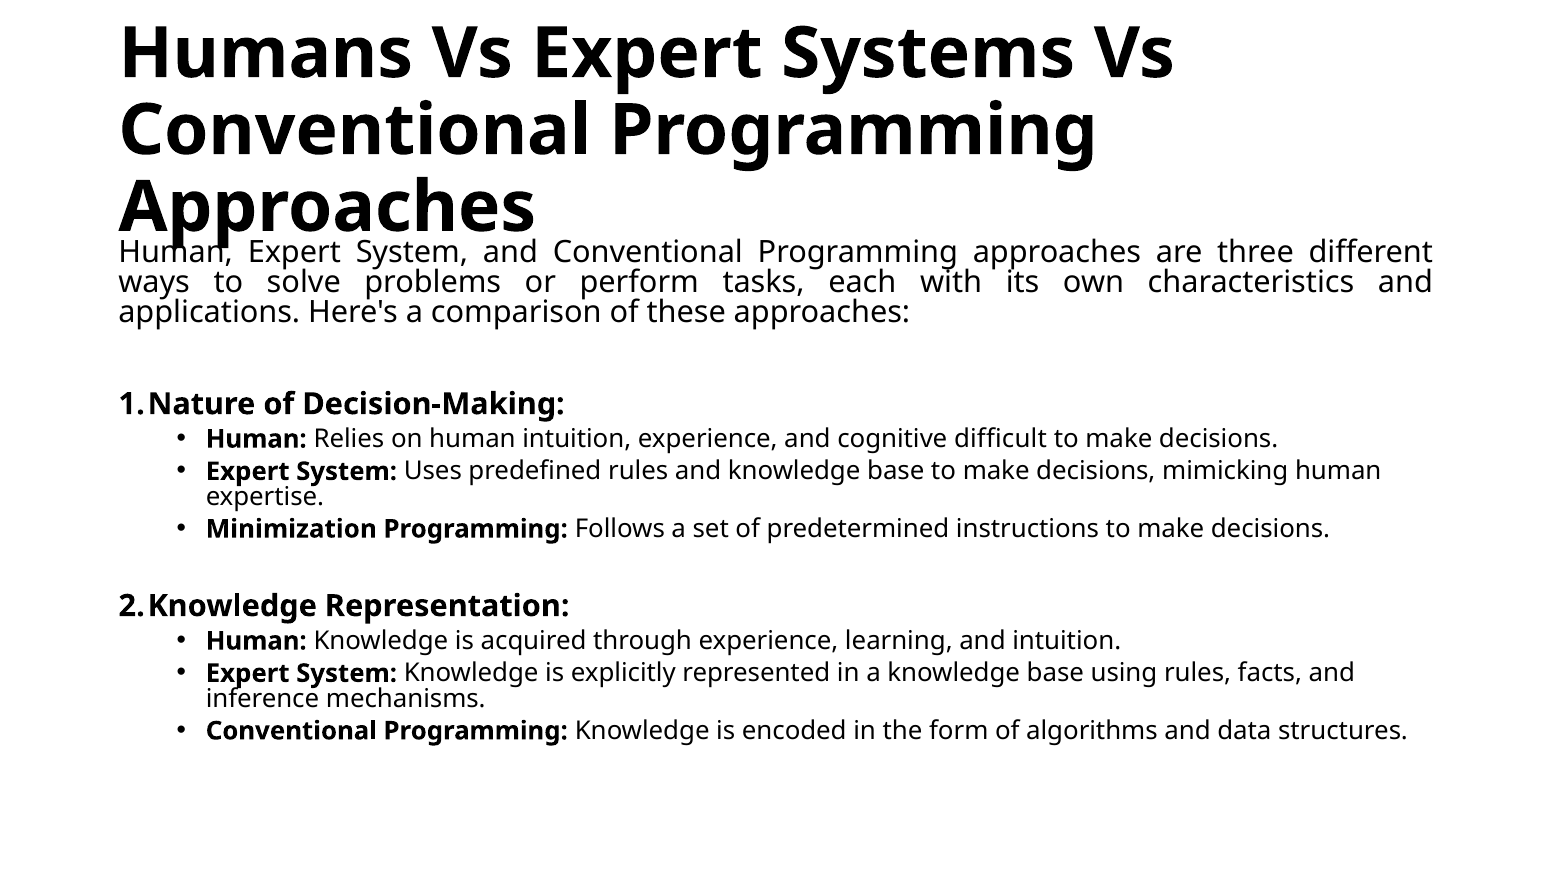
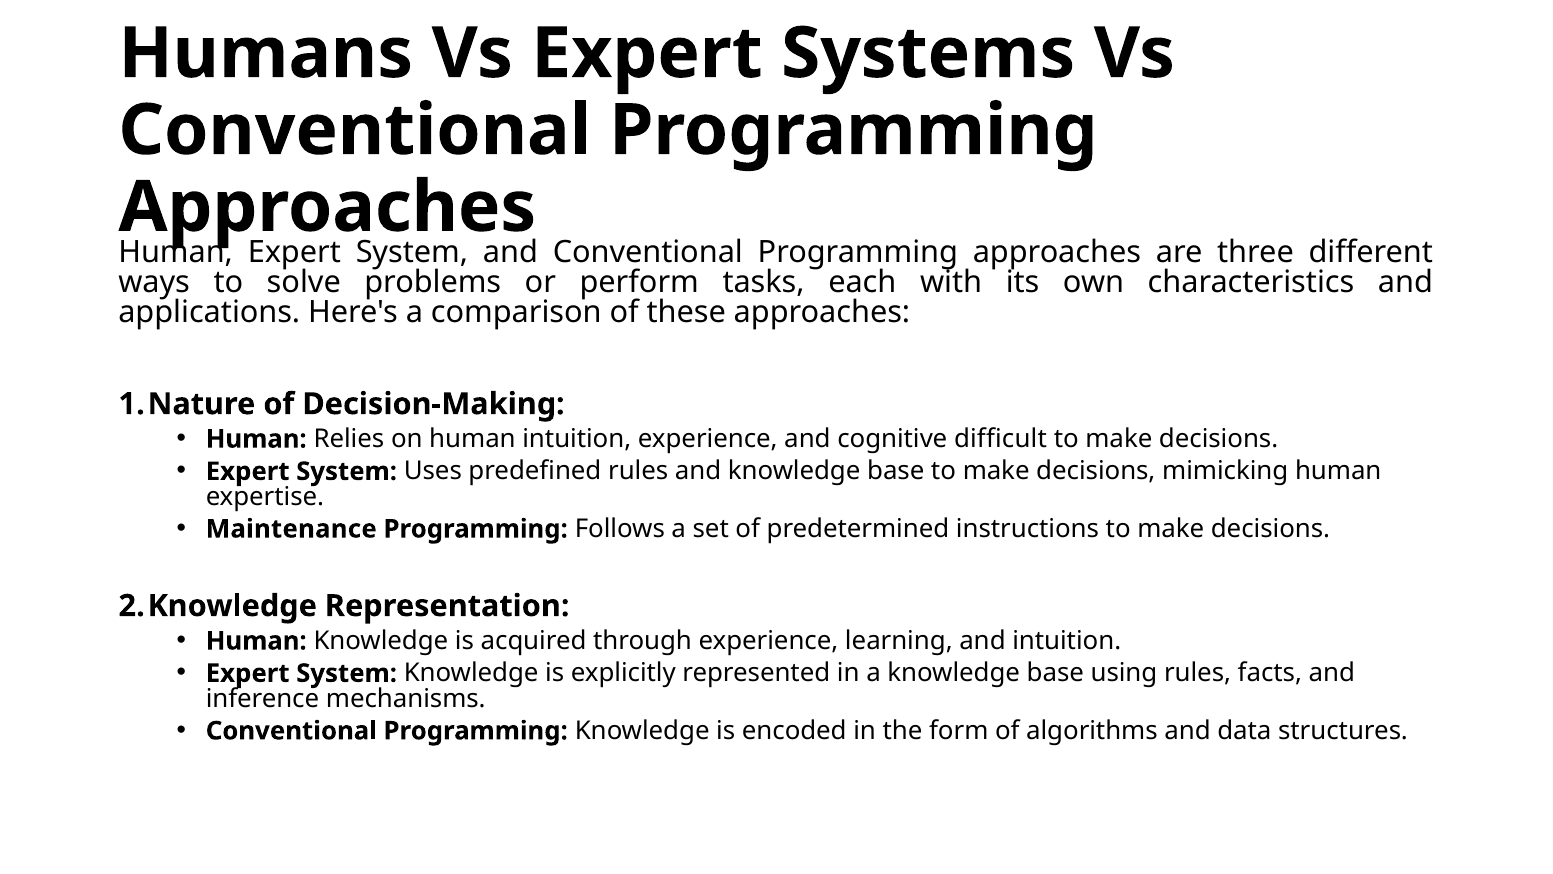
Minimization: Minimization -> Maintenance (291, 529)
